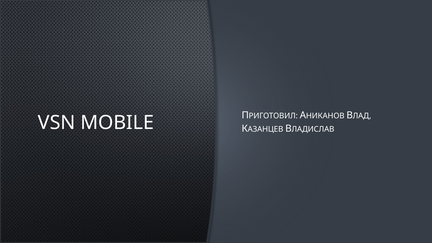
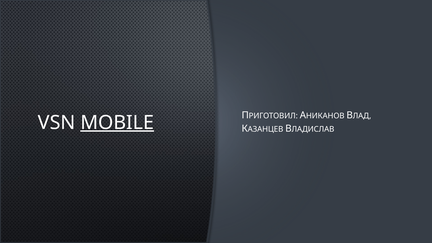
MOBILE underline: none -> present (117, 123)
